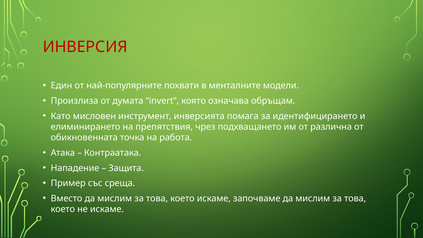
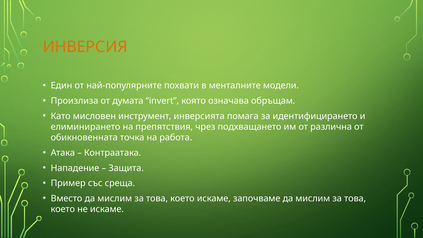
ИНВЕРСИЯ colour: red -> orange (85, 47)
